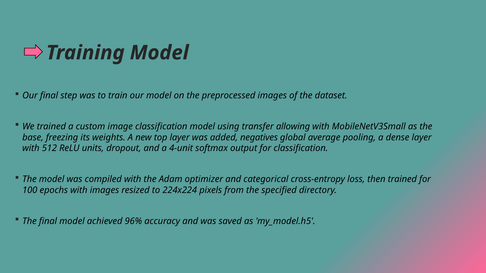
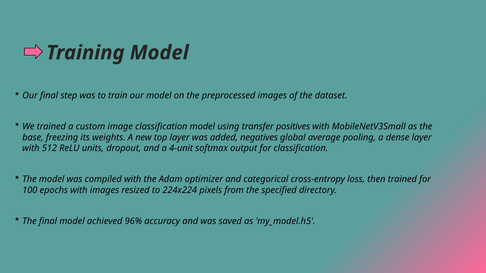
allowing: allowing -> positives (293, 127)
